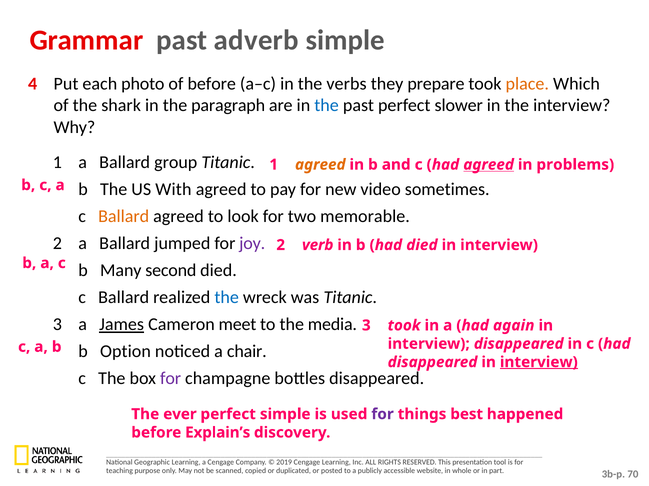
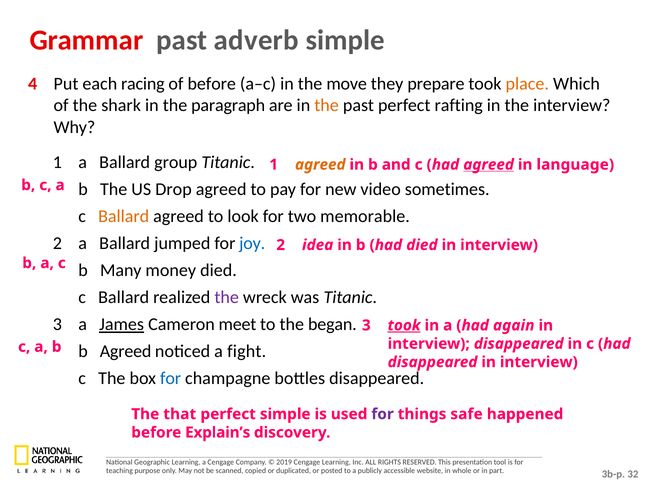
photo: photo -> racing (143, 84)
verbs: verbs -> move (347, 84)
the colour: blue -> orange (327, 106)
slower: slower -> rafting (459, 106)
problems: problems -> language (575, 165)
With: With -> Drop (174, 190)
joy colour: purple -> blue (252, 244)
verb: verb -> idea (318, 245)
second: second -> money (171, 271)
the colour: blue -> purple (227, 298)
media: media -> began (332, 325)
took underline: none -> present (404, 326)
b Option: Option -> Agreed (126, 352)
chair: chair -> fight (247, 352)
interview underline: present -> none (539, 363)
for colour: purple -> blue (171, 379)
ever: ever -> that (180, 415)
best: best -> safe (467, 415)
70: 70 -> 32 (633, 475)
